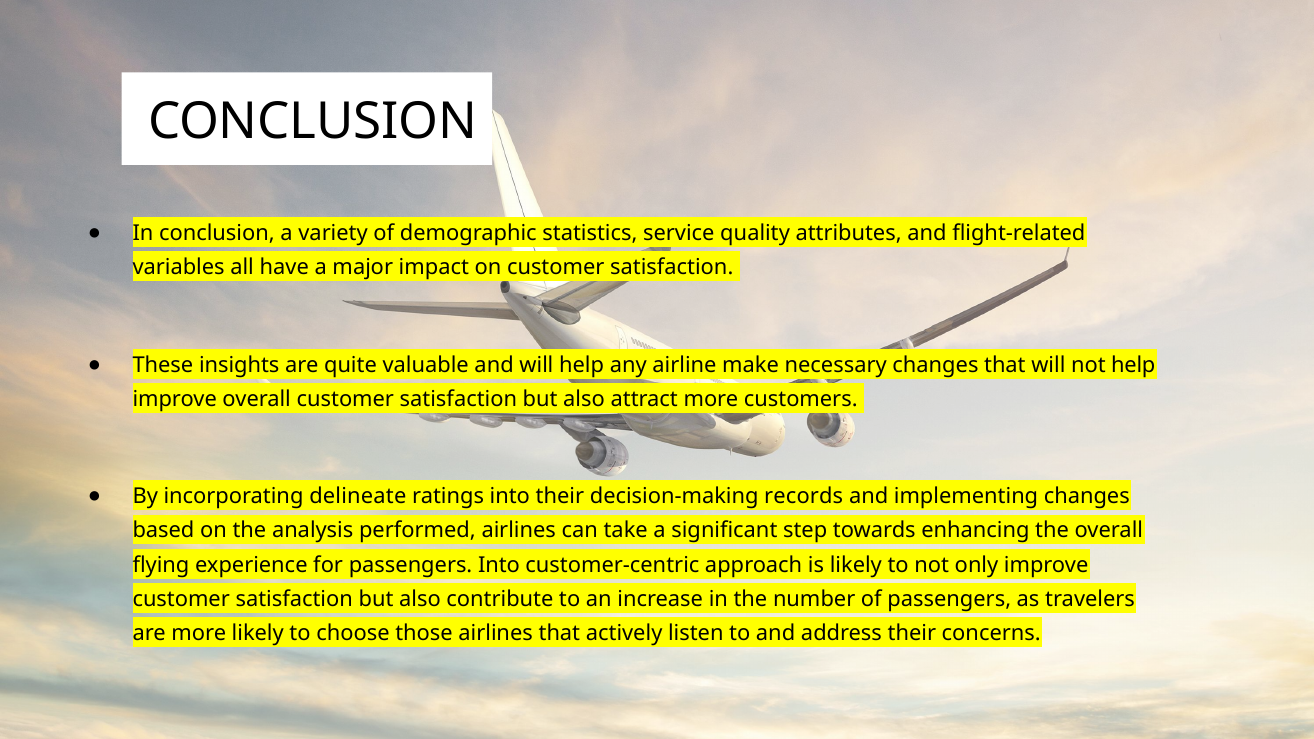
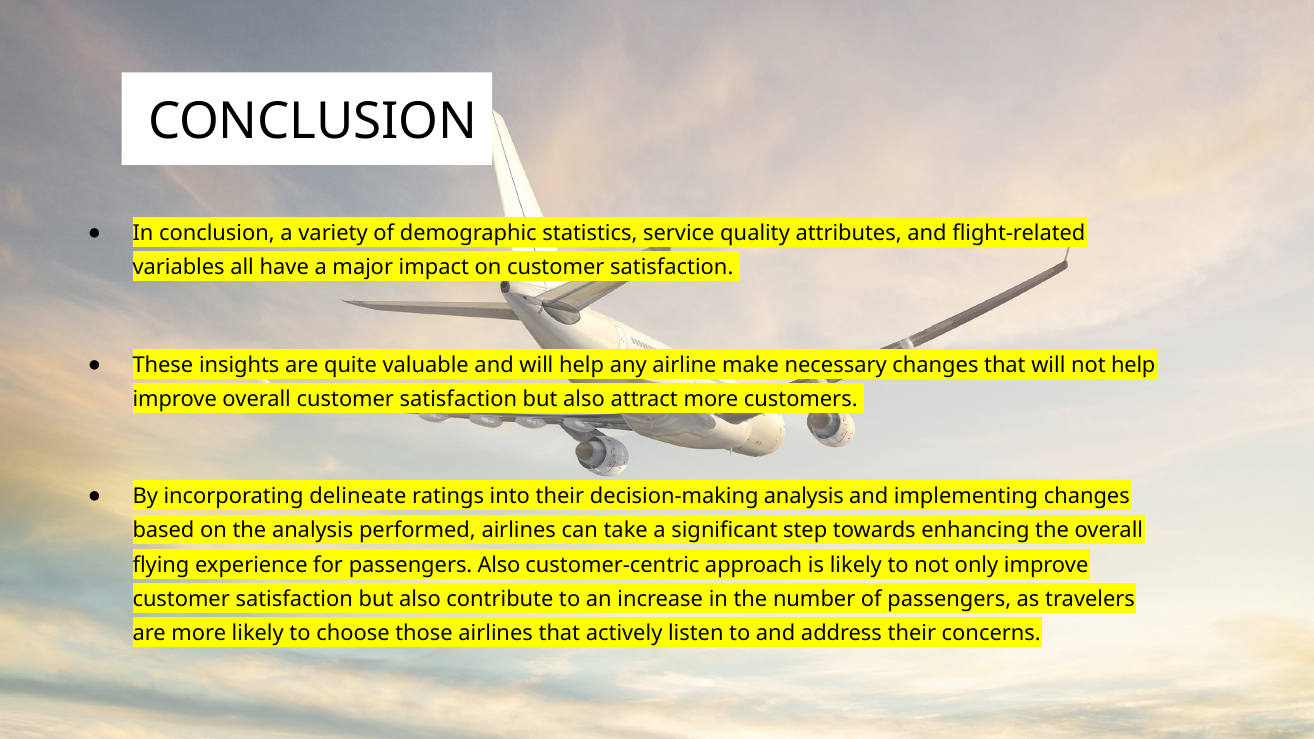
decision-making records: records -> analysis (804, 497)
passengers Into: Into -> Also (499, 565)
